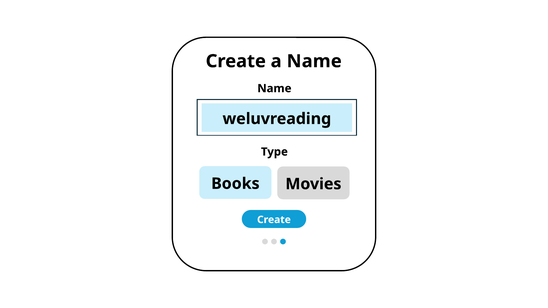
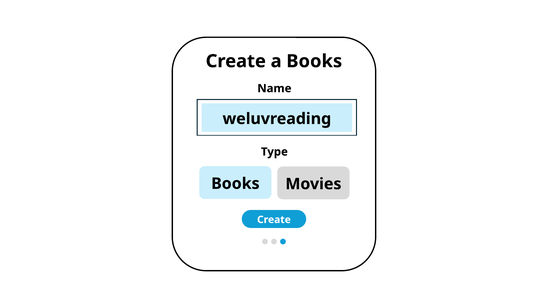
a Name: Name -> Books (314, 61)
